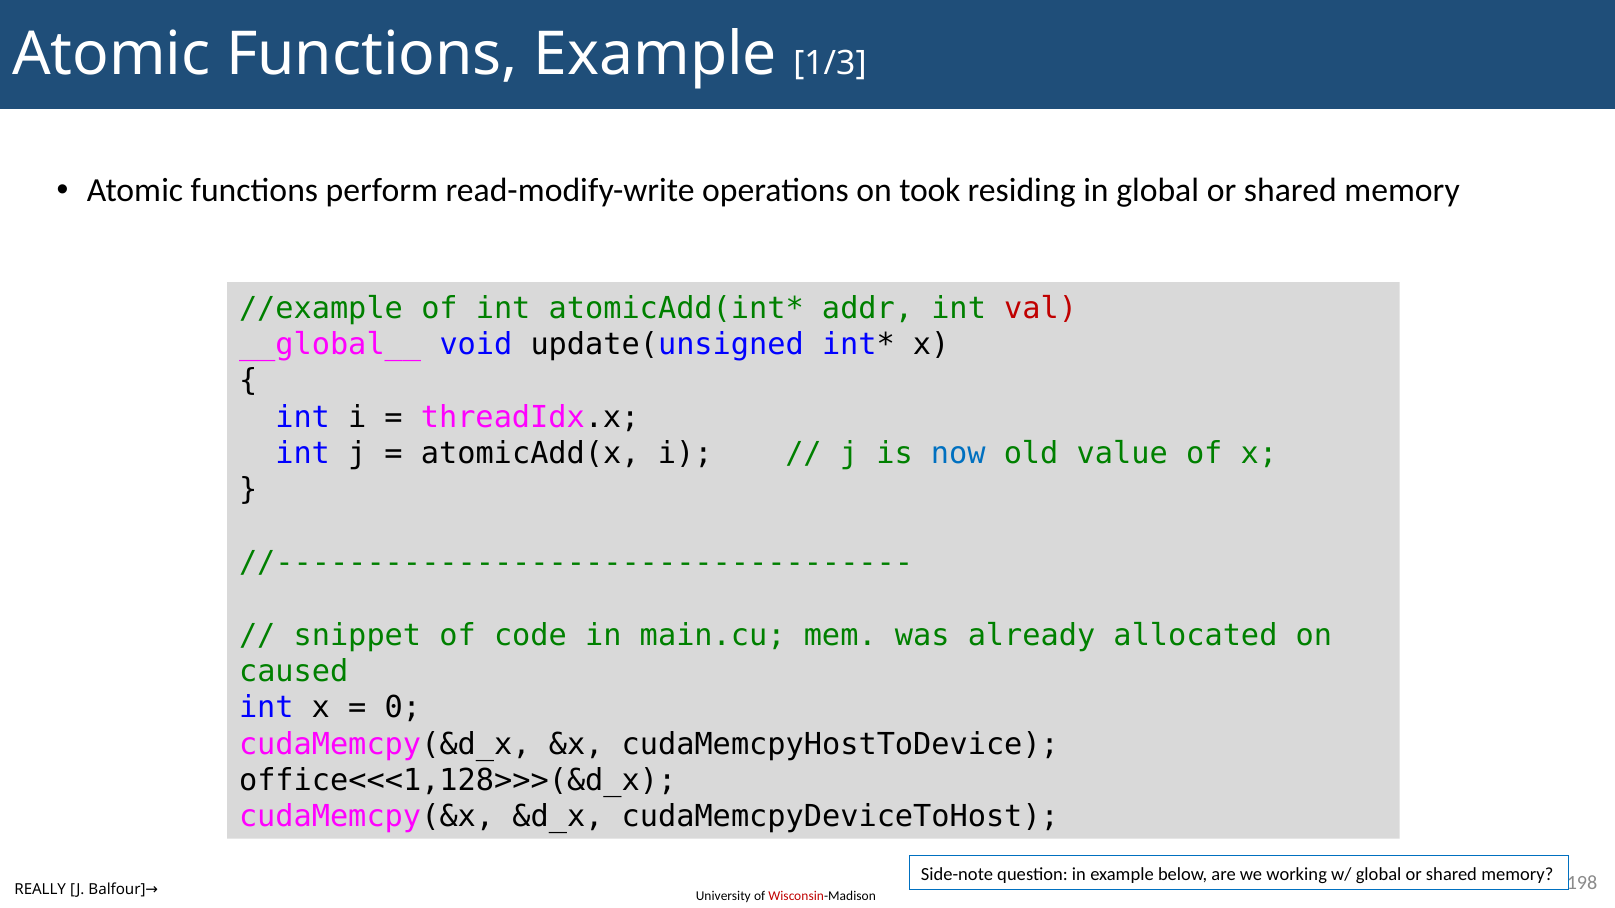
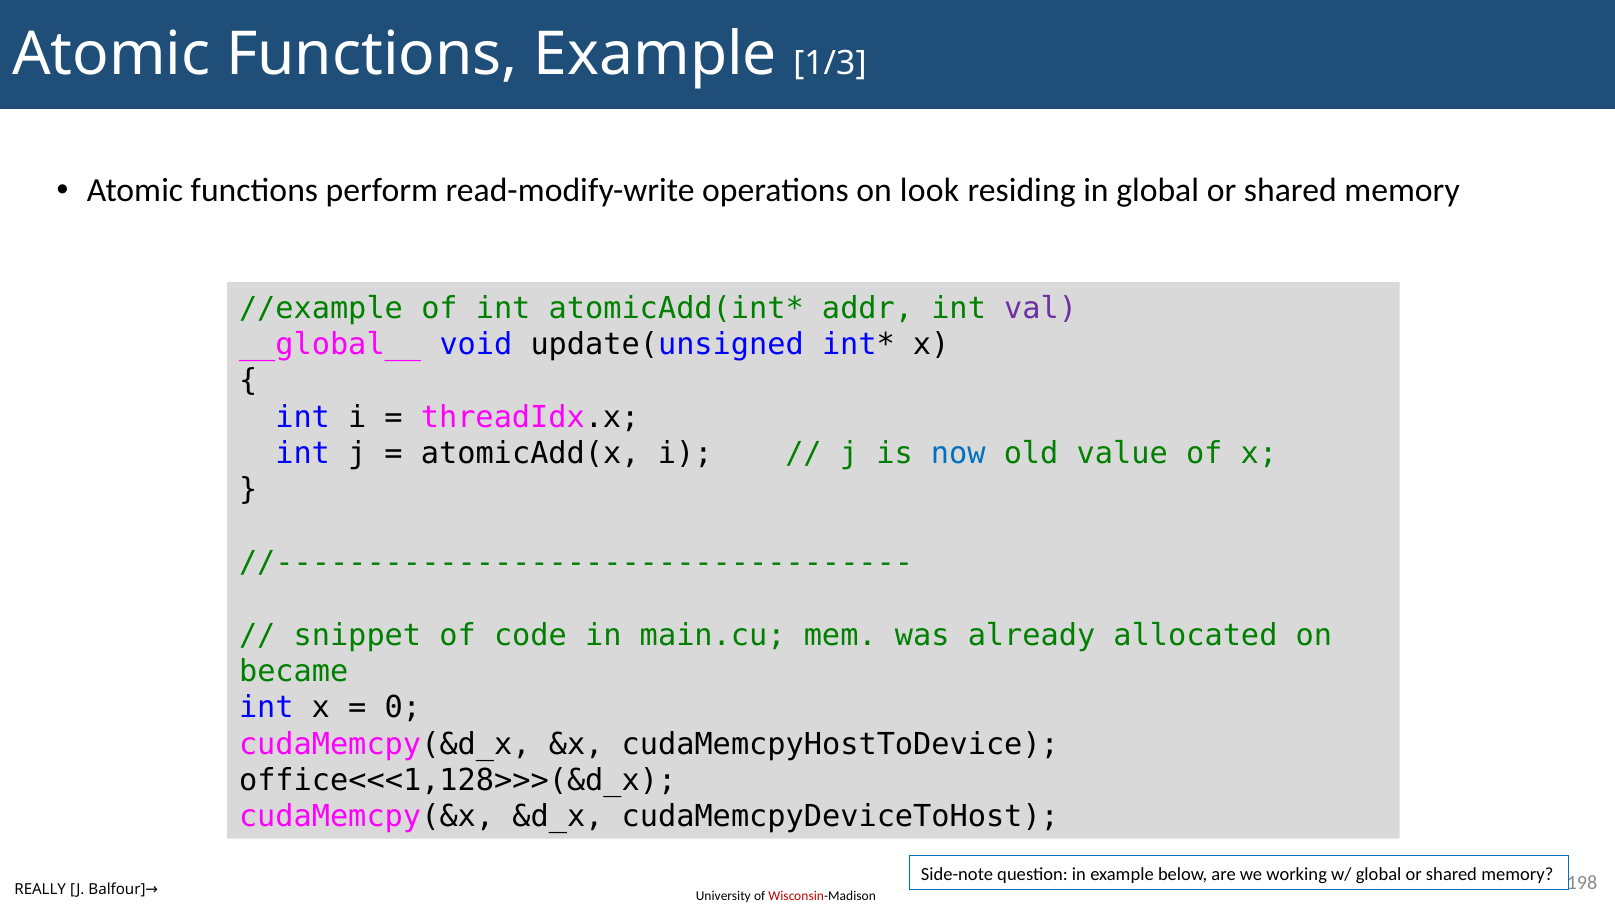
took: took -> look (930, 191)
val colour: red -> purple (1041, 308)
caused: caused -> became (294, 672)
